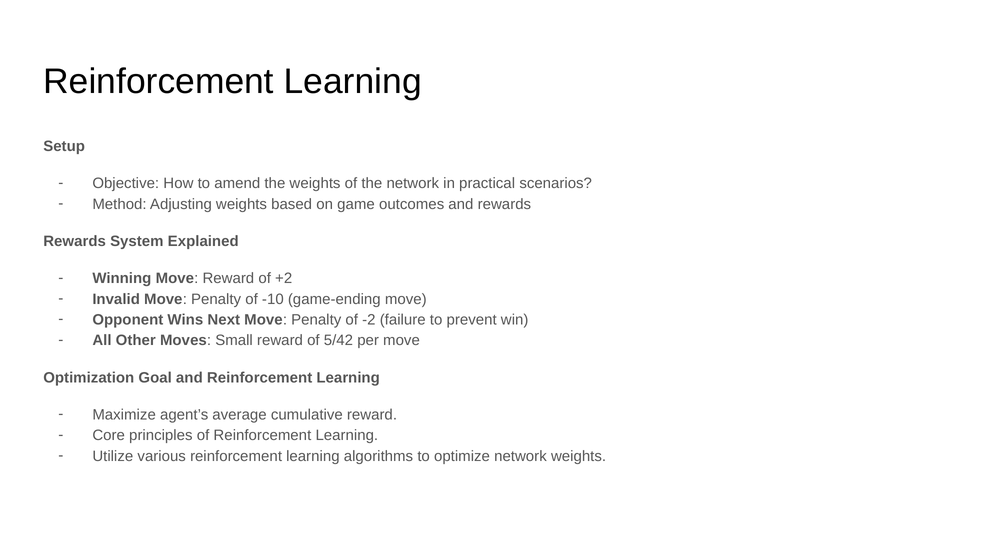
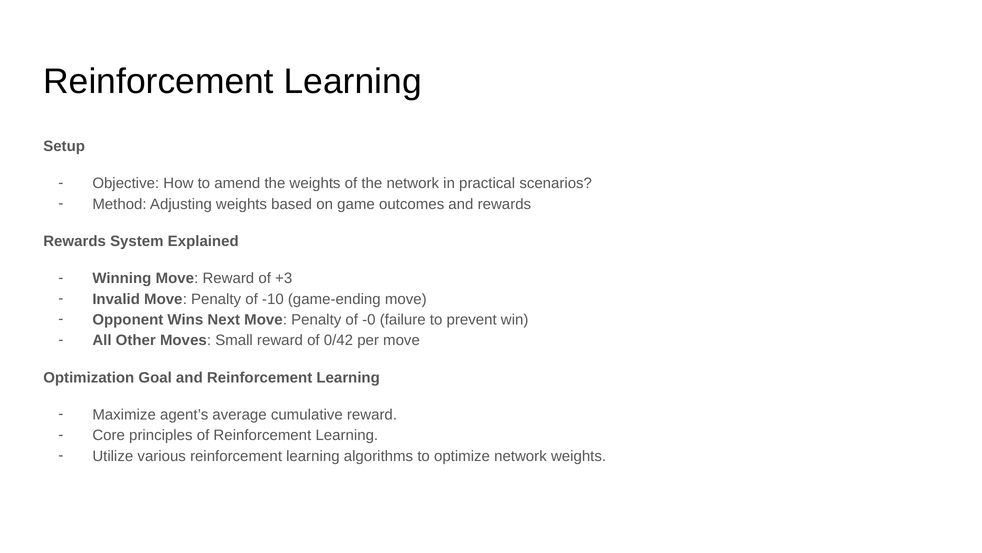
+2: +2 -> +3 (284, 278)
-2: -2 -> -0 (369, 319)
5/42: 5/42 -> 0/42 (338, 340)
